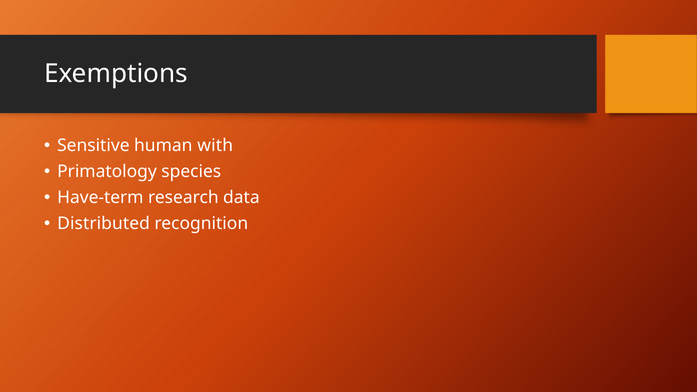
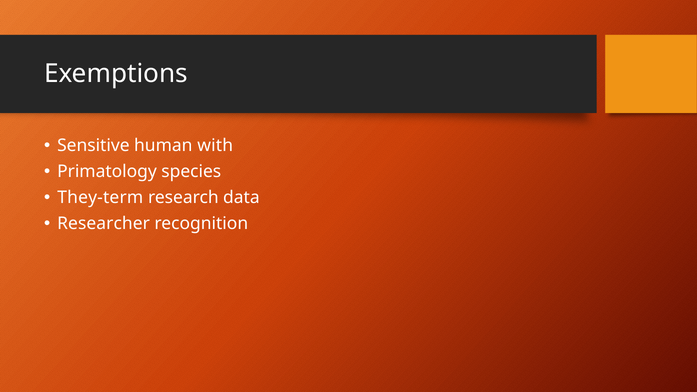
Have-term: Have-term -> They-term (100, 198)
Distributed: Distributed -> Researcher (104, 224)
